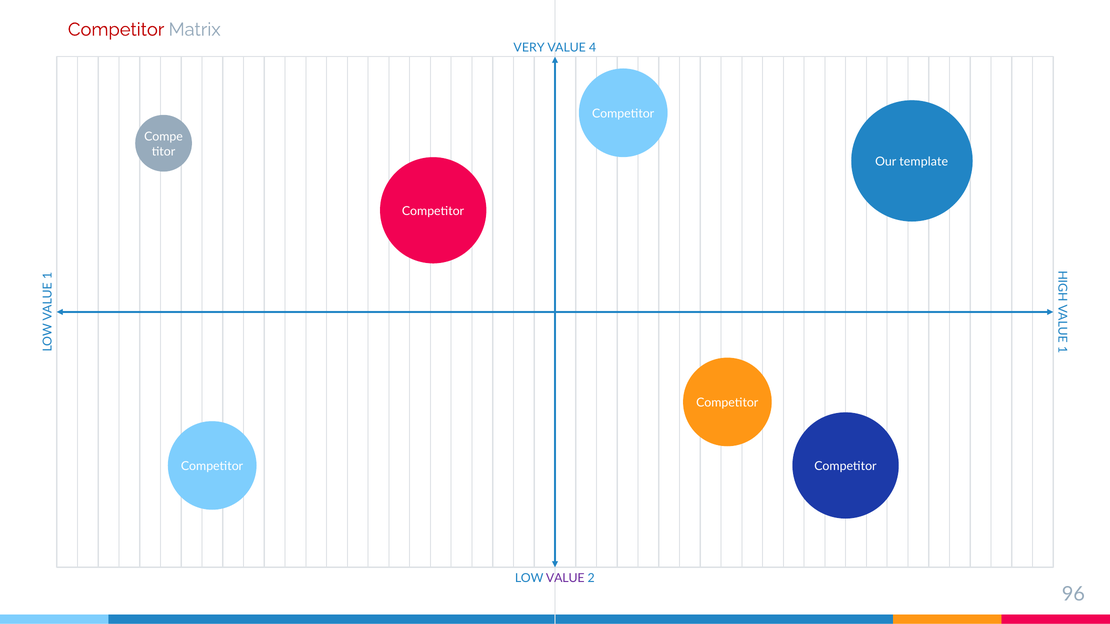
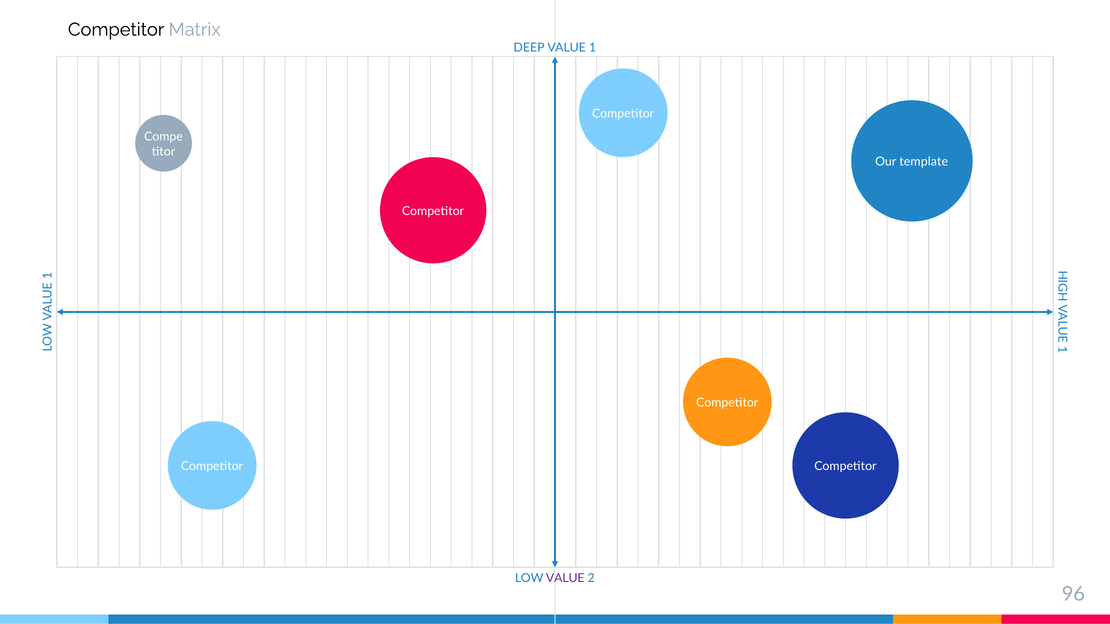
Competitor colour: red -> black (116, 30)
VERY: VERY -> DEEP (529, 48)
VALUE 4: 4 -> 1 (593, 48)
